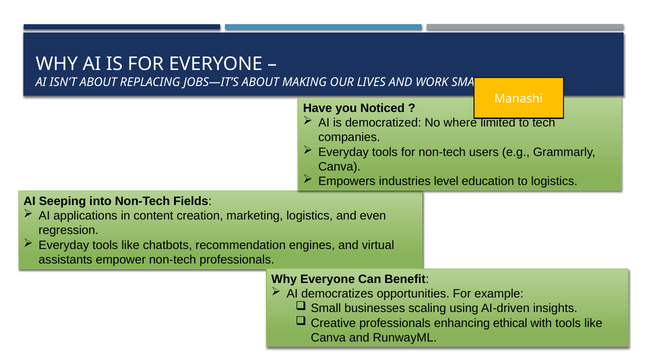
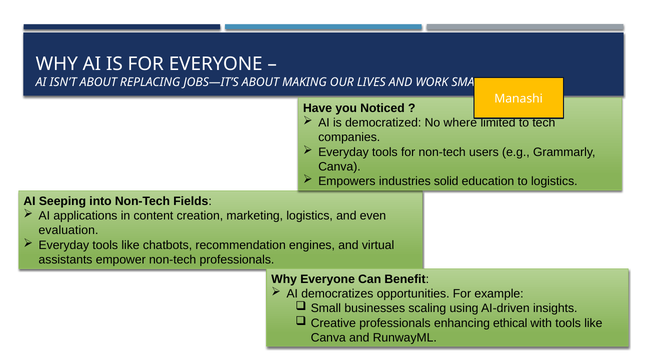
level: level -> solid (446, 181)
regression: regression -> evaluation (69, 230)
